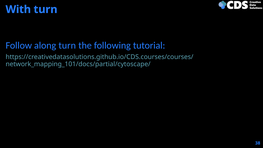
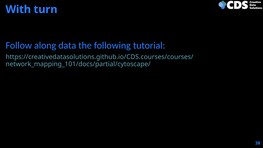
along turn: turn -> data (67, 45)
